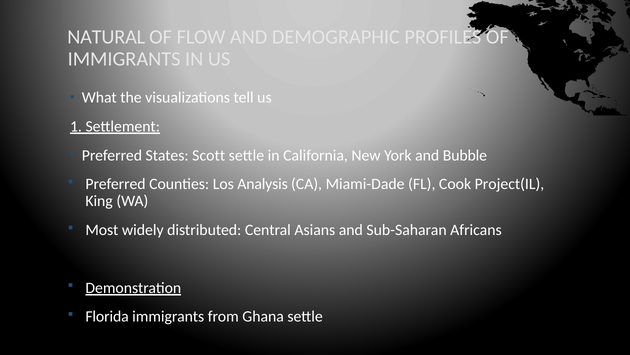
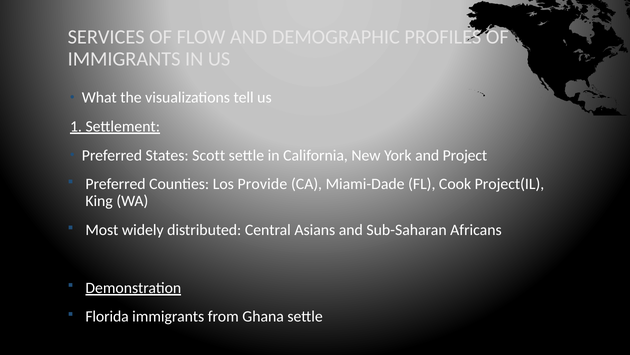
NATURAL: NATURAL -> SERVICES (106, 37)
Bubble: Bubble -> Project (465, 155)
Analysis: Analysis -> Provide (262, 184)
